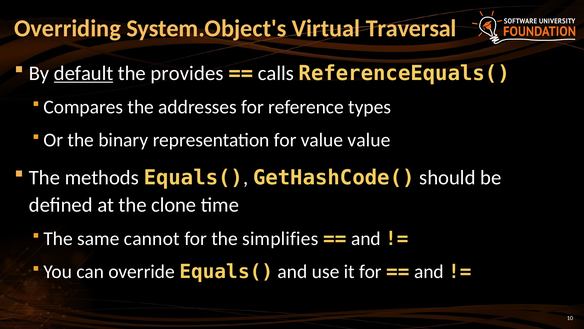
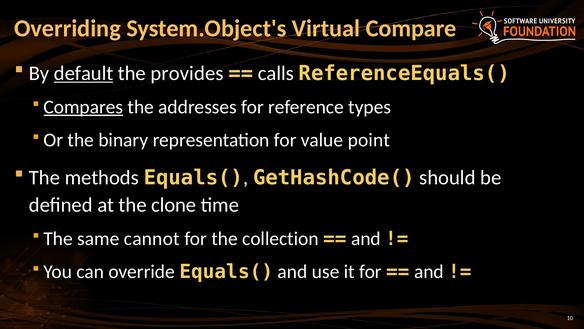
Traversal: Traversal -> Compare (411, 28)
Compares underline: none -> present (83, 107)
value value: value -> point (369, 140)
simplifies: simplifies -> collection (280, 238)
